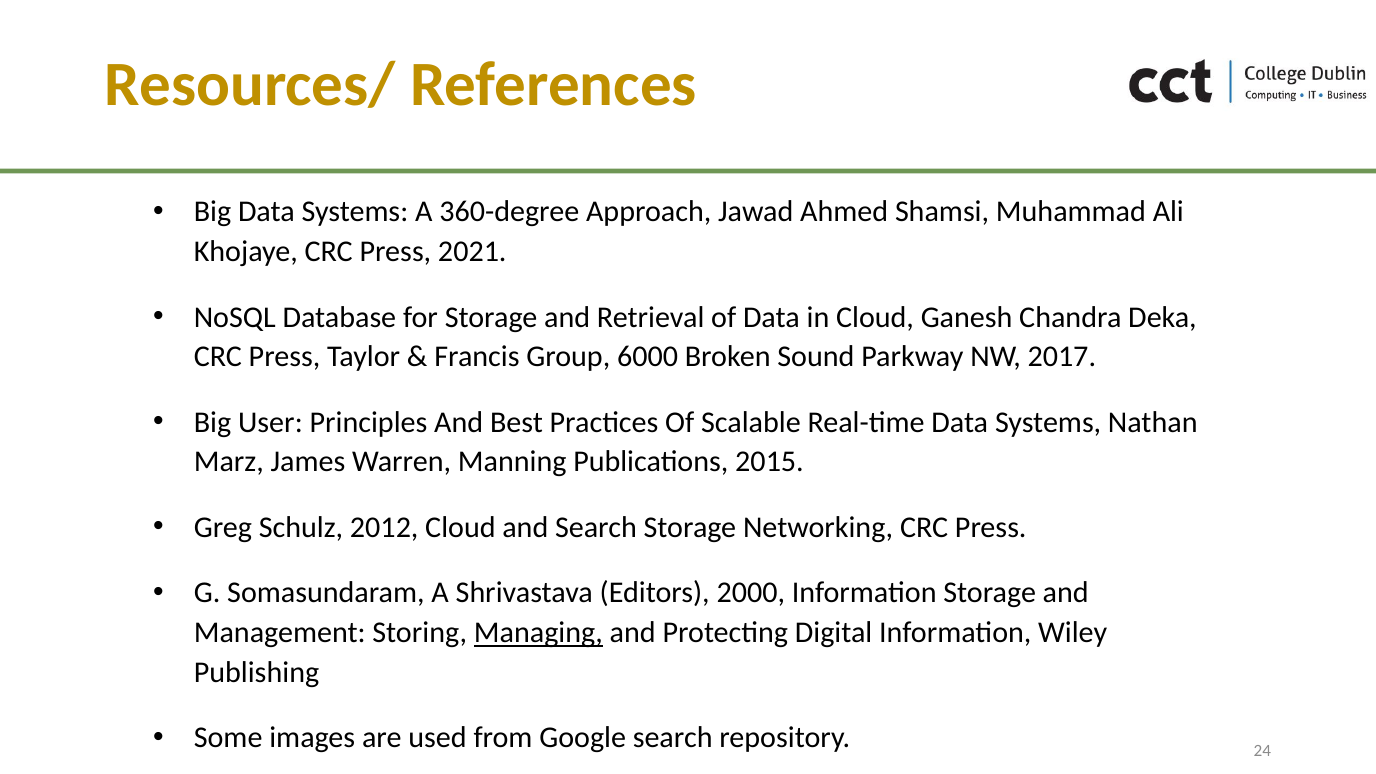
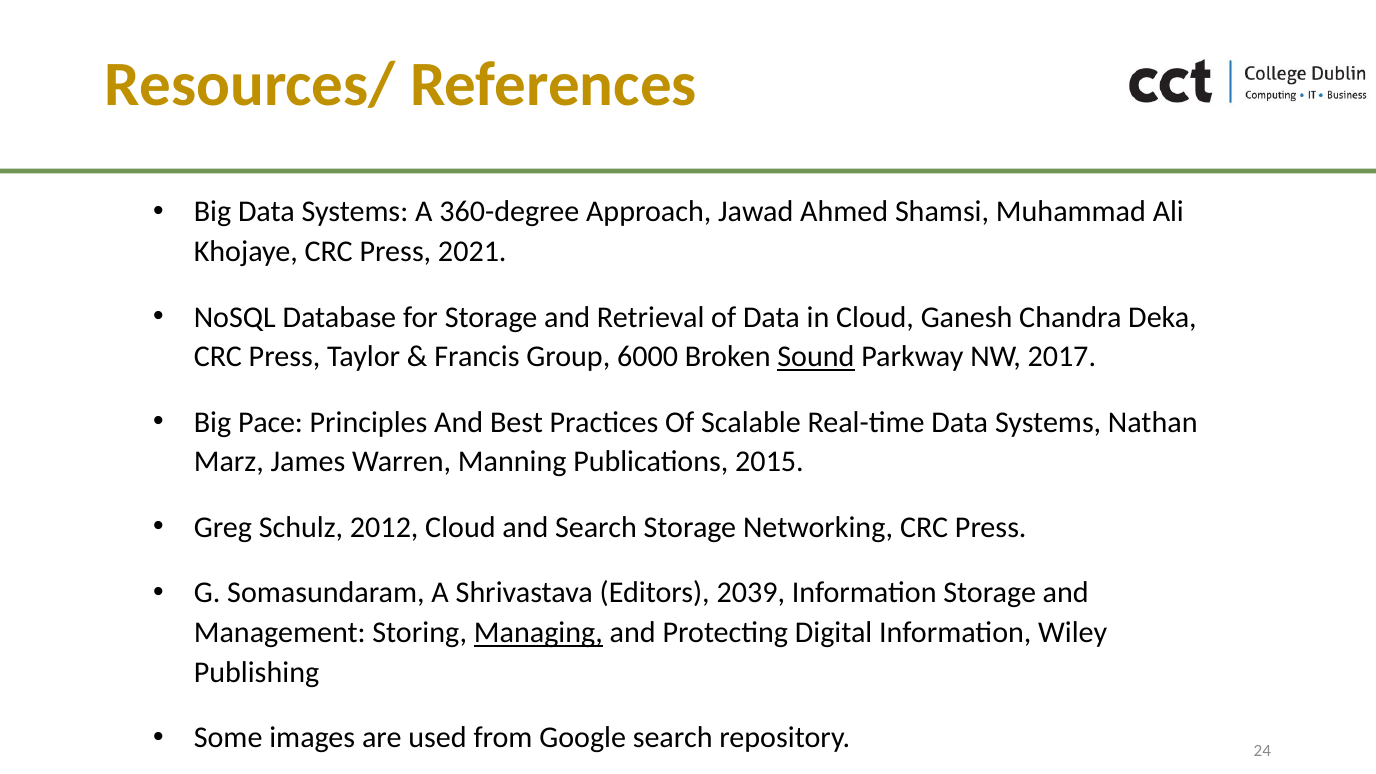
Sound underline: none -> present (816, 357)
User: User -> Pace (271, 422)
2000: 2000 -> 2039 (751, 593)
